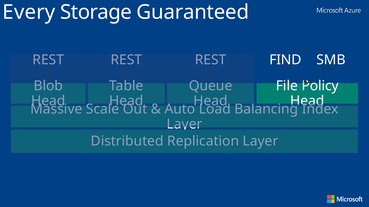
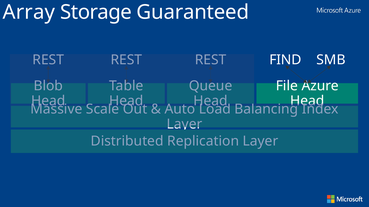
Every: Every -> Array (29, 12)
Policy: Policy -> Azure (320, 86)
